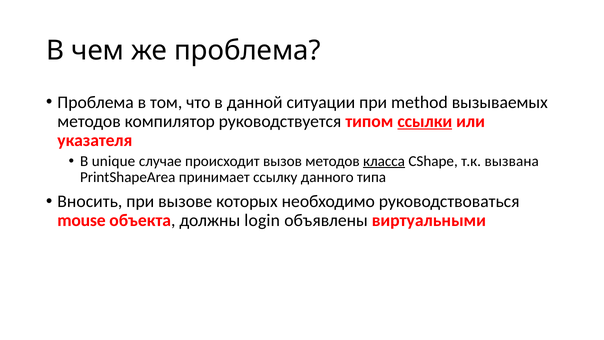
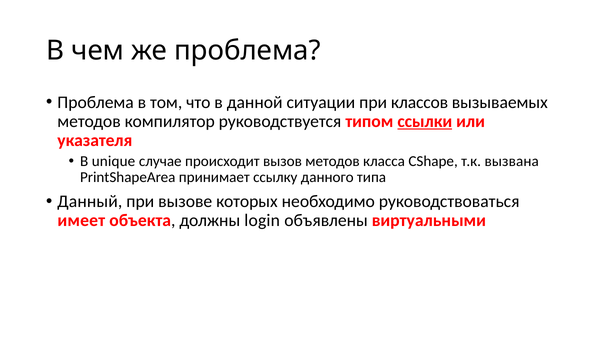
method: method -> классов (420, 102)
класса underline: present -> none (384, 161)
Вносить: Вносить -> Данный (90, 201)
mouse: mouse -> имеет (81, 220)
